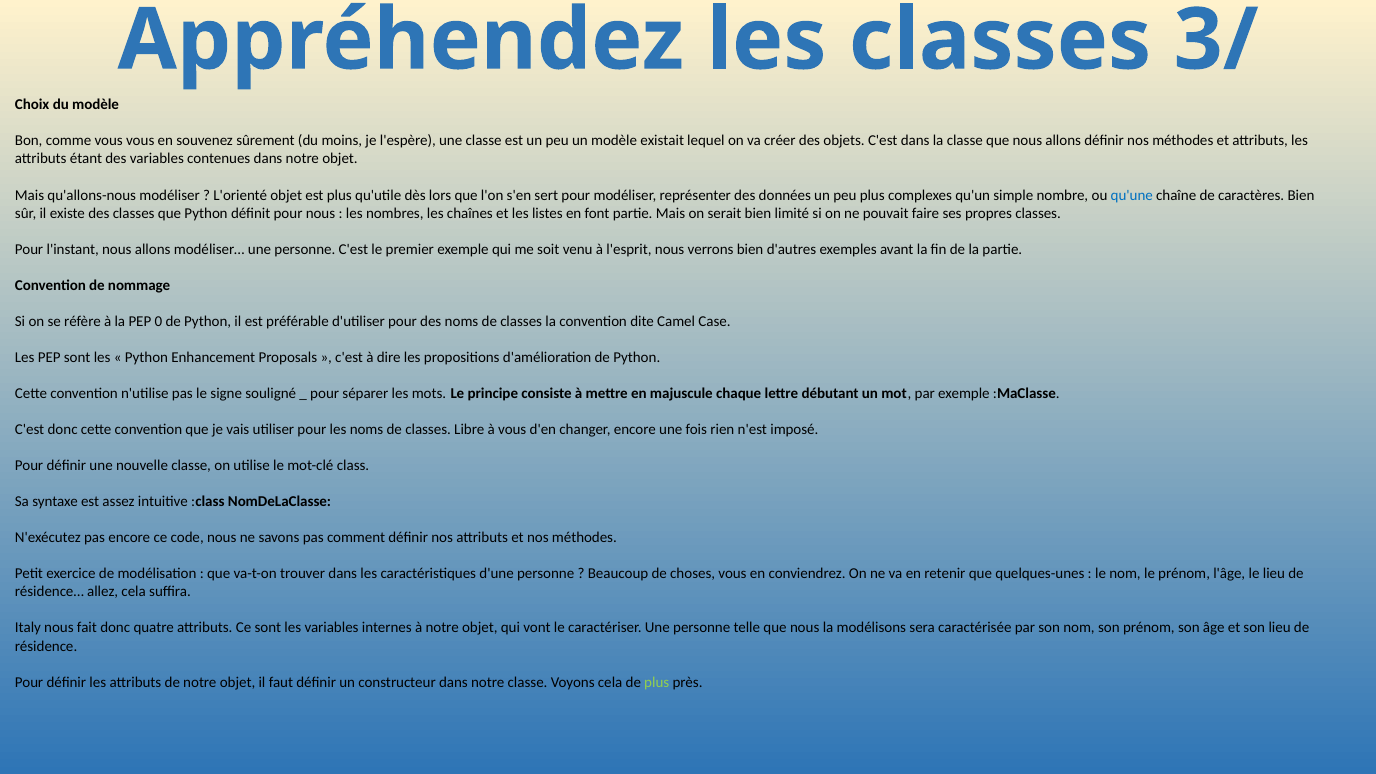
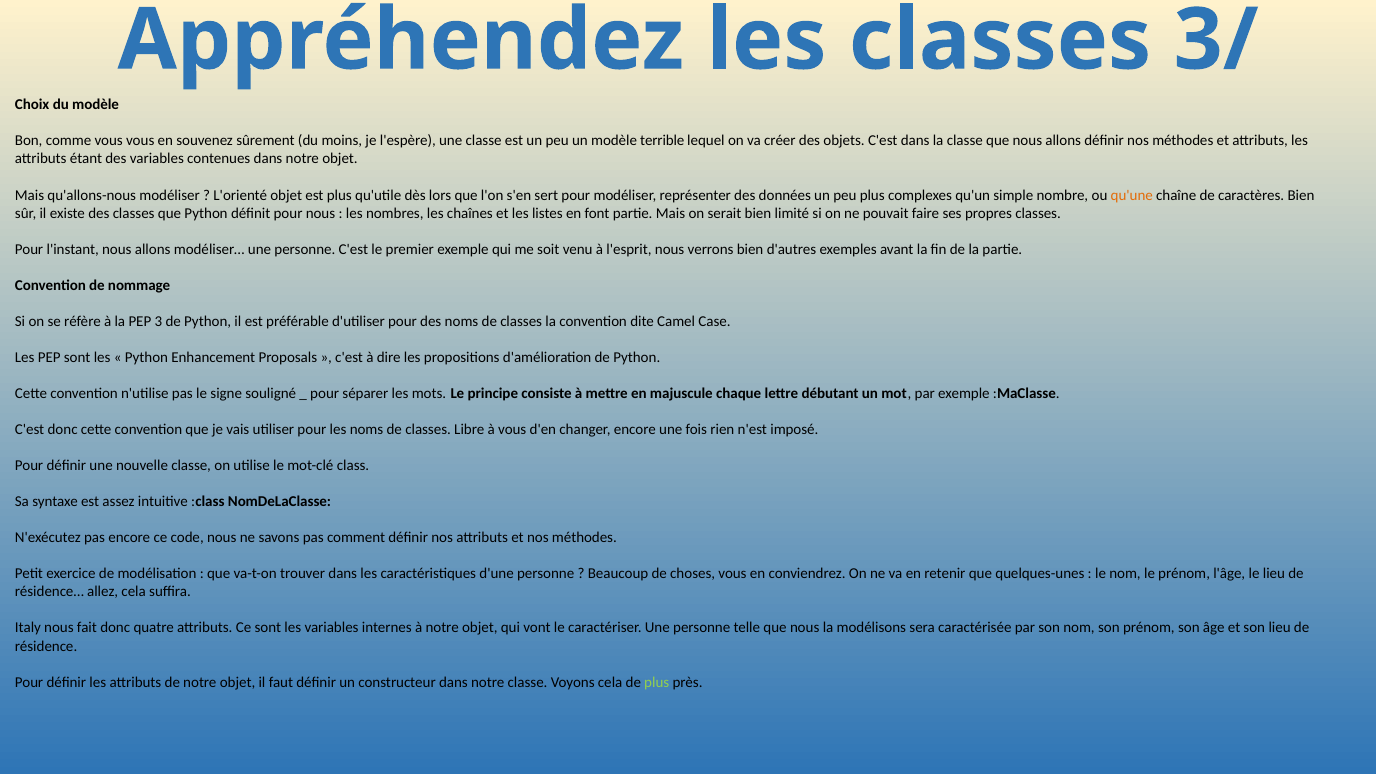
existait: existait -> terrible (662, 141)
qu'une colour: blue -> orange (1132, 195)
0: 0 -> 3 (158, 321)
